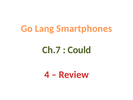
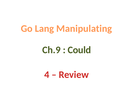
Smartphones: Smartphones -> Manipulating (84, 28)
Ch.7: Ch.7 -> Ch.9 (51, 50)
